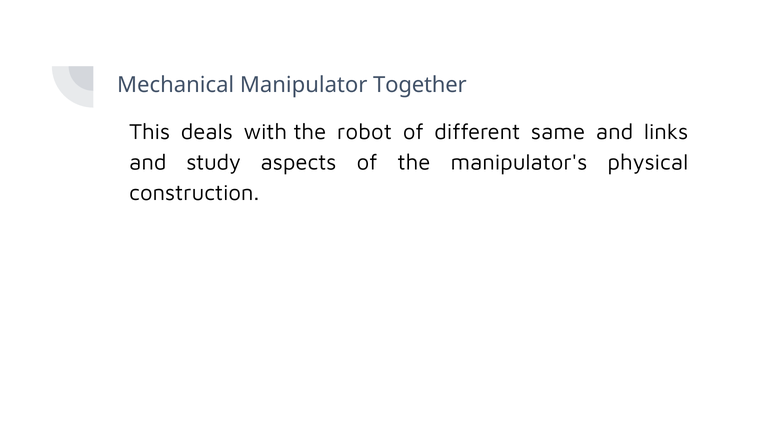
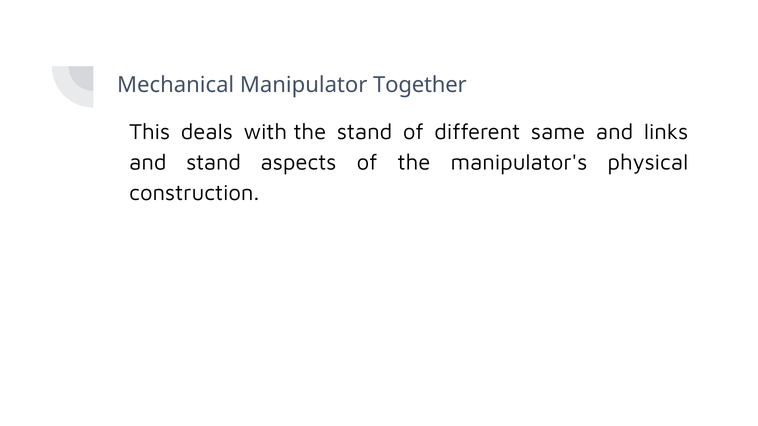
the robot: robot -> stand (365, 132)
and study: study -> stand (214, 163)
